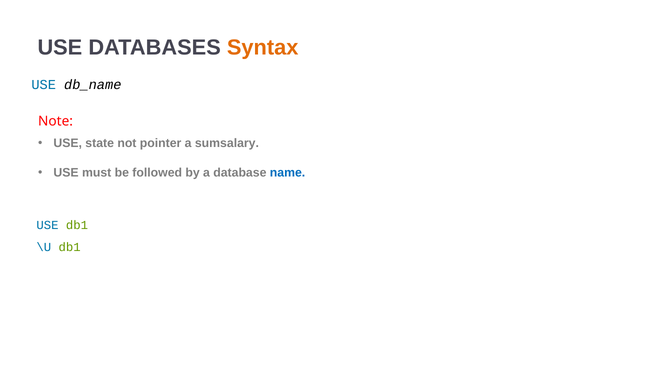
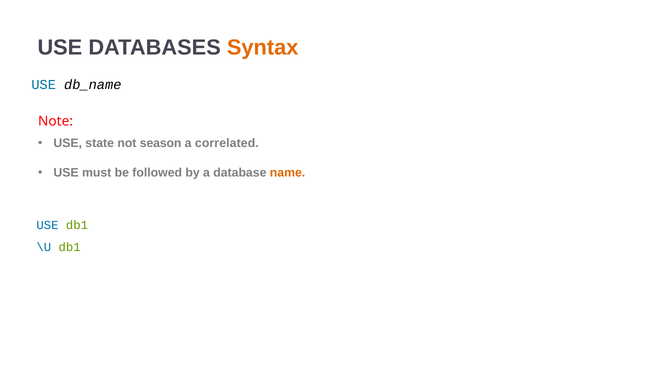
pointer: pointer -> season (161, 143)
sumsalary: sumsalary -> correlated (227, 143)
name colour: blue -> orange (288, 173)
